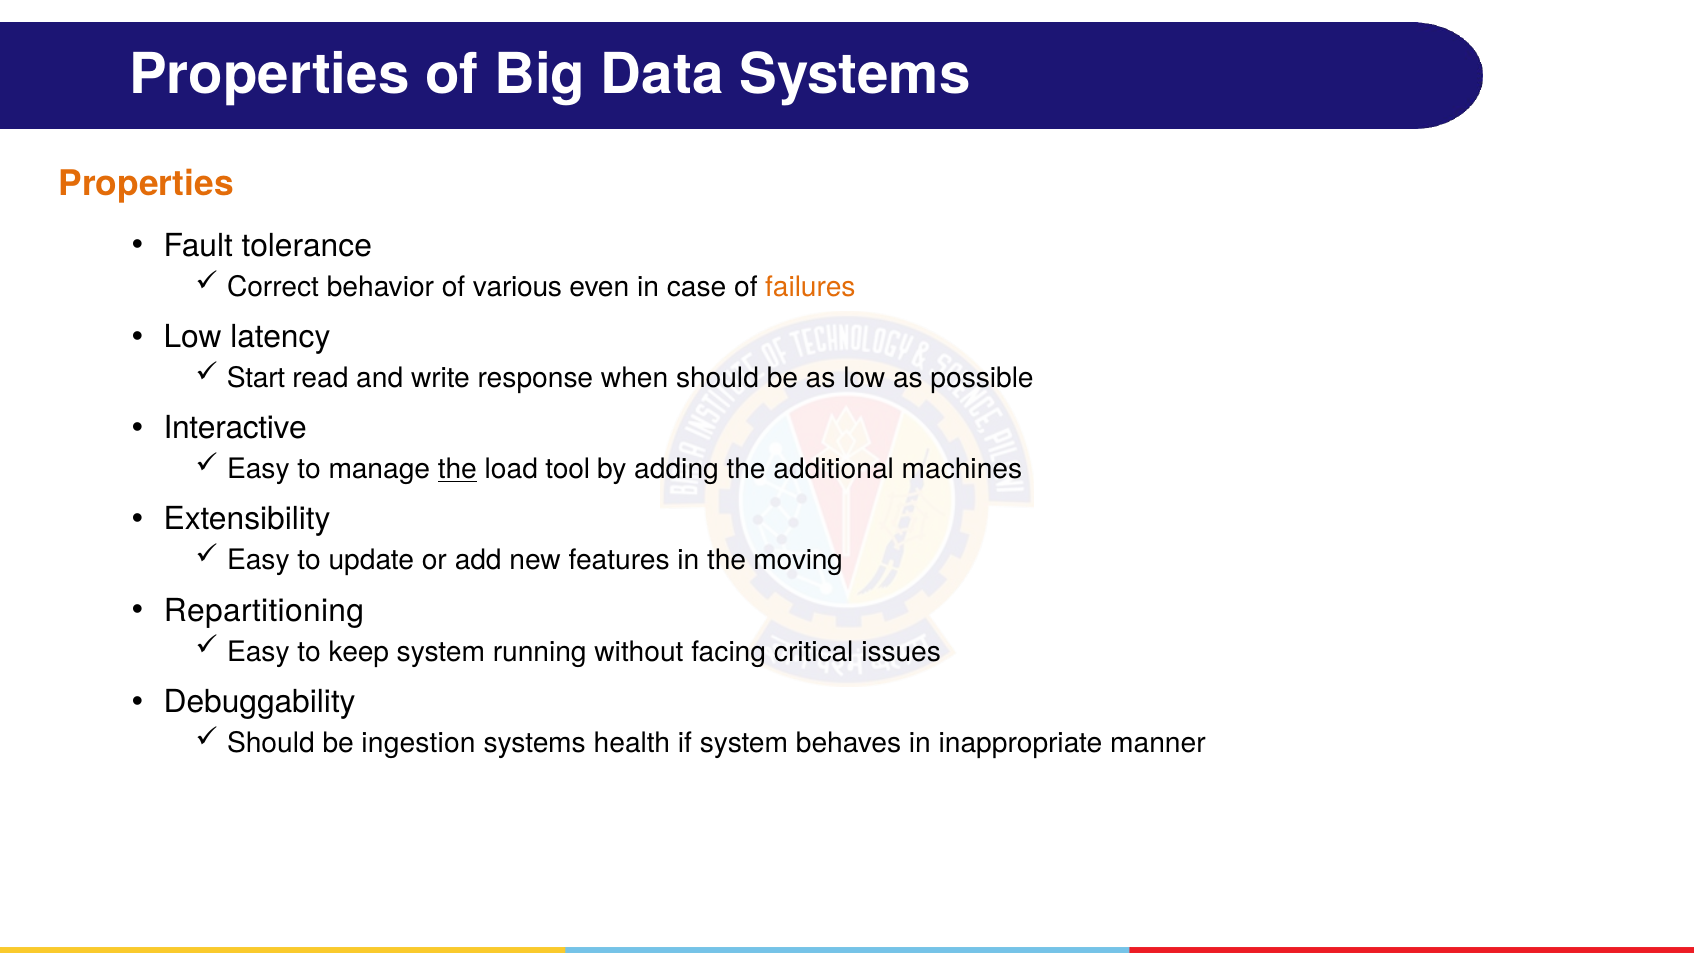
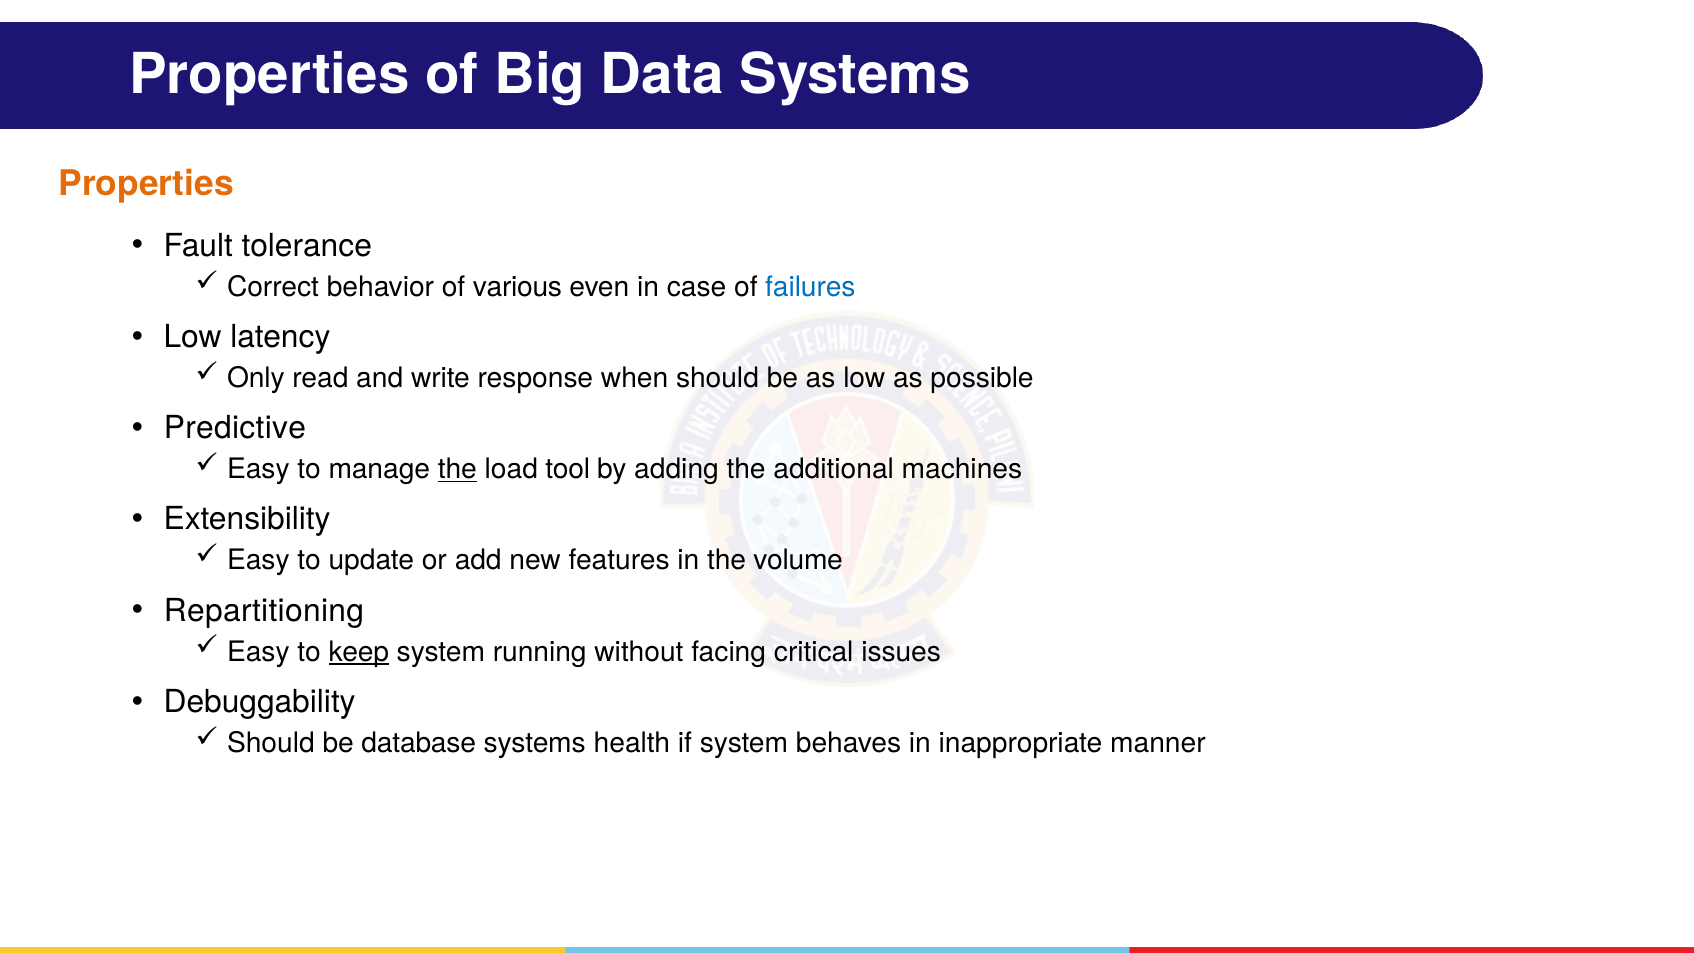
failures colour: orange -> blue (810, 287)
Start: Start -> Only (256, 378)
Interactive: Interactive -> Predictive (235, 428)
moving: moving -> volume (798, 561)
keep underline: none -> present (359, 652)
ingestion: ingestion -> database (419, 743)
